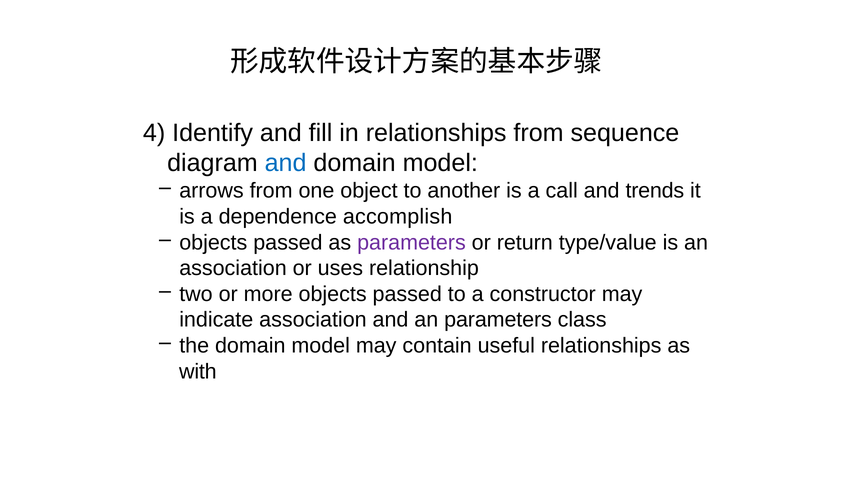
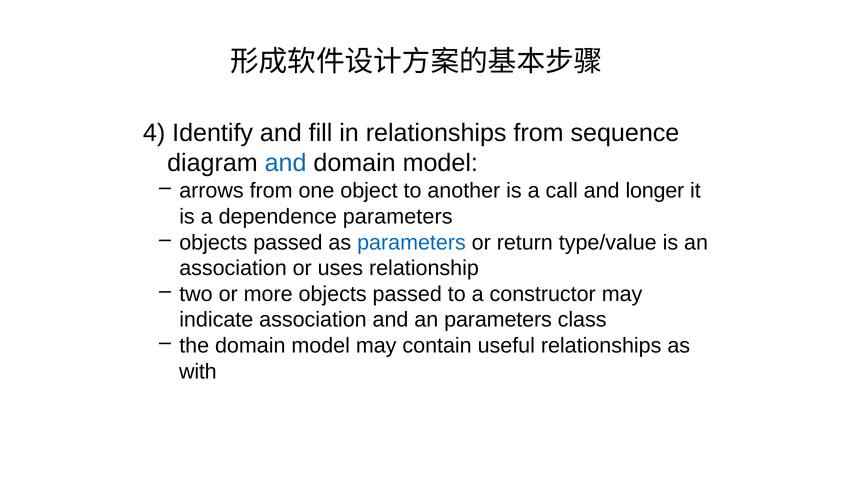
trends: trends -> longer (655, 191)
dependence accomplish: accomplish -> parameters (398, 217)
parameters colour: purple -> blue (411, 242)
